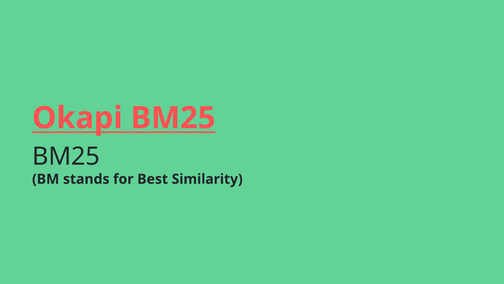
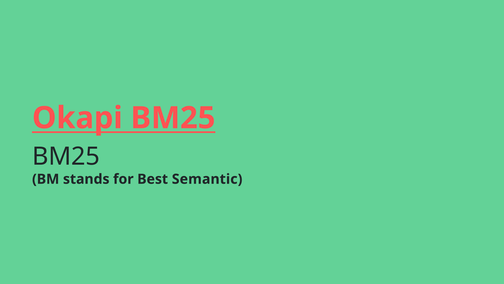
Similarity: Similarity -> Semantic (207, 179)
